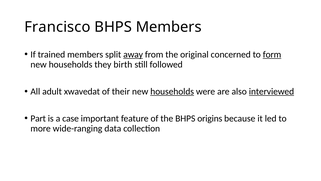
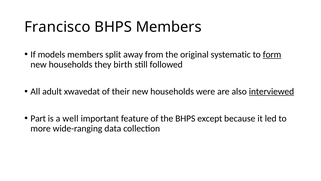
trained: trained -> models (51, 54)
away underline: present -> none (133, 54)
concerned: concerned -> systematic (231, 54)
households underline: present -> none (172, 91)
case: case -> well (70, 118)
origins: origins -> except (210, 118)
